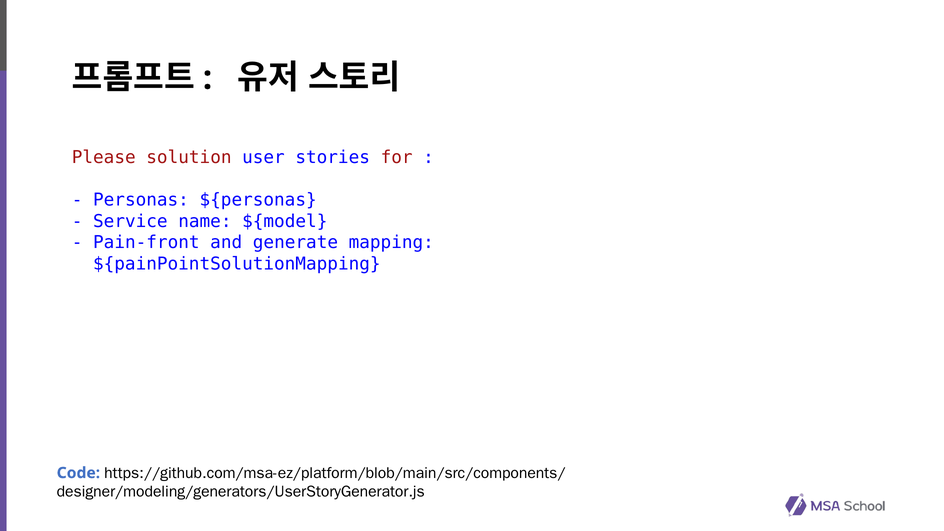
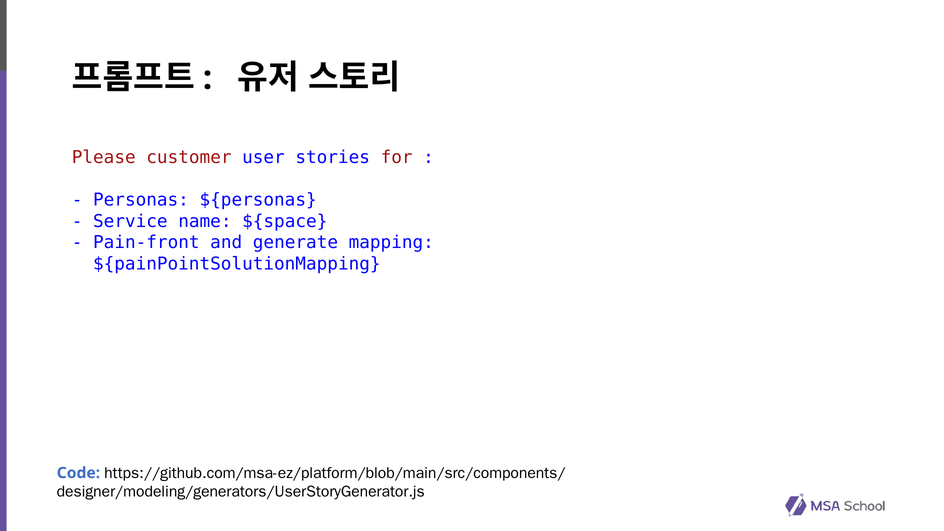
solution: solution -> customer (189, 158)
${model: ${model -> ${space (285, 221)
